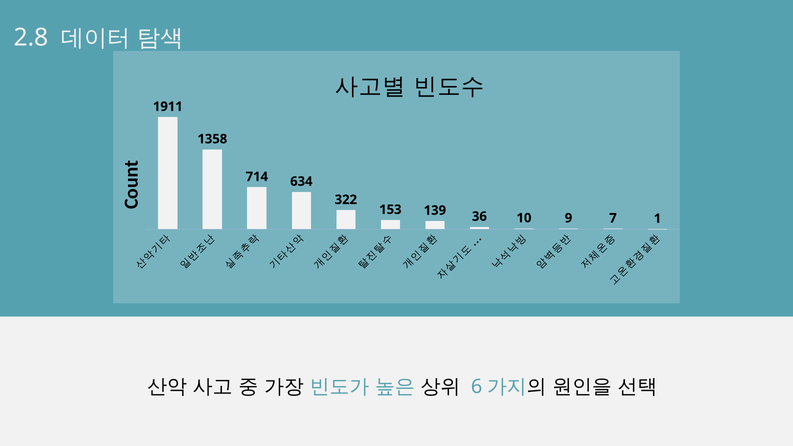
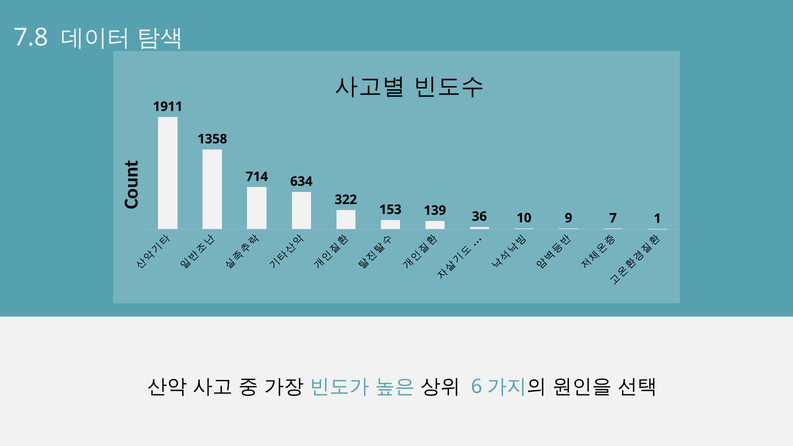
2.8: 2.8 -> 7.8 (31, 37)
